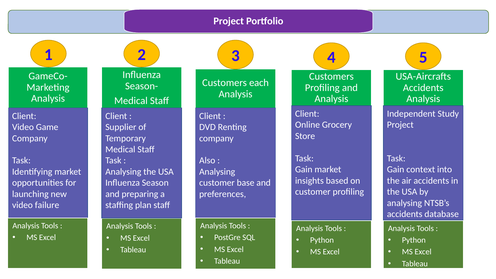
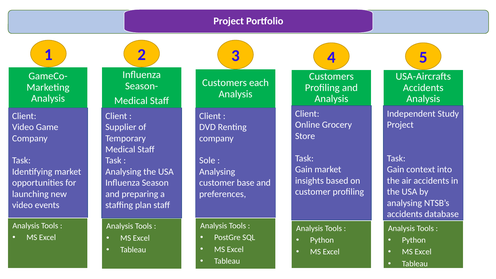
Also: Also -> Sole (207, 161)
failure: failure -> events (47, 205)
